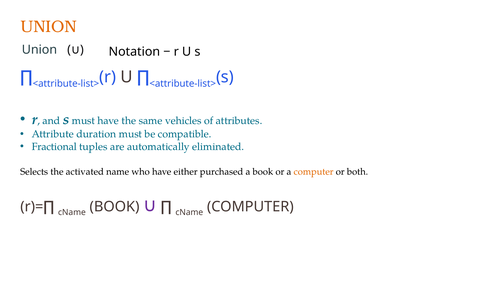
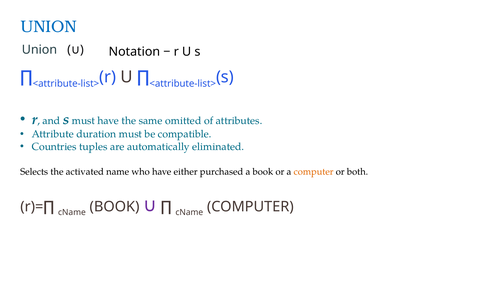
UNION colour: orange -> blue (49, 27)
vehicles: vehicles -> omitted (183, 121)
Fractional: Fractional -> Countries (54, 147)
